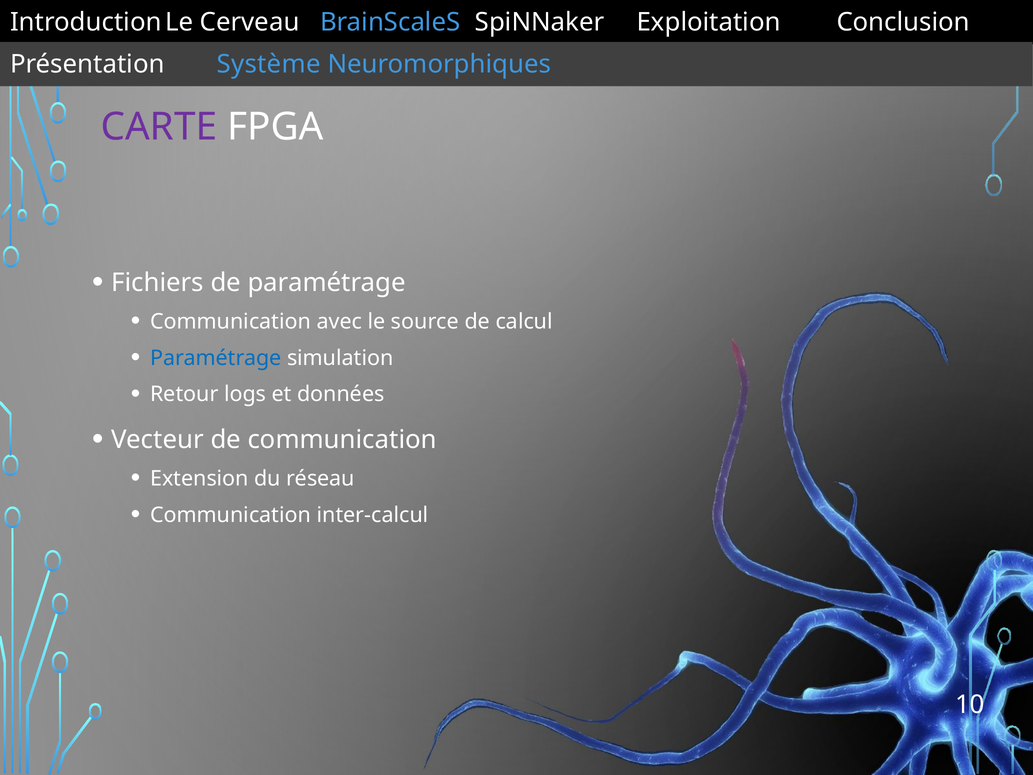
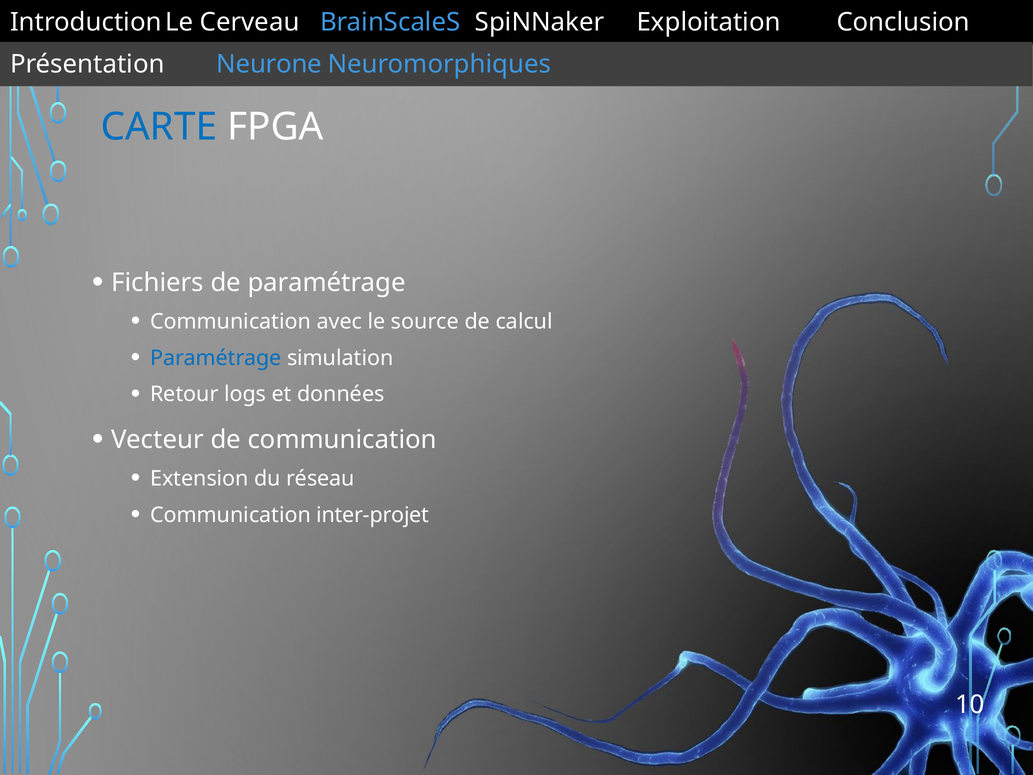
Système: Système -> Neurone (269, 64)
CARTE colour: purple -> blue (159, 127)
inter-calcul: inter-calcul -> inter-projet (373, 515)
